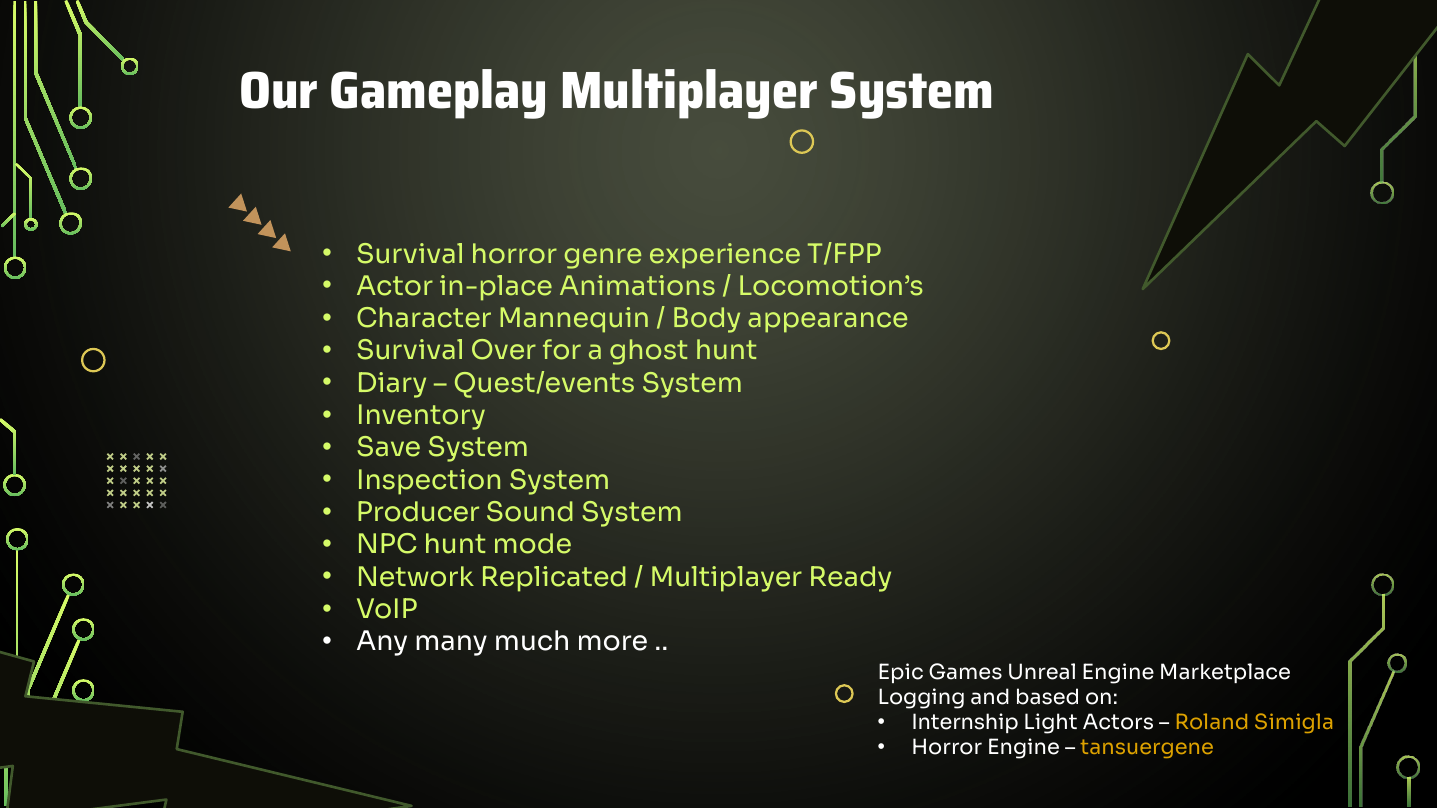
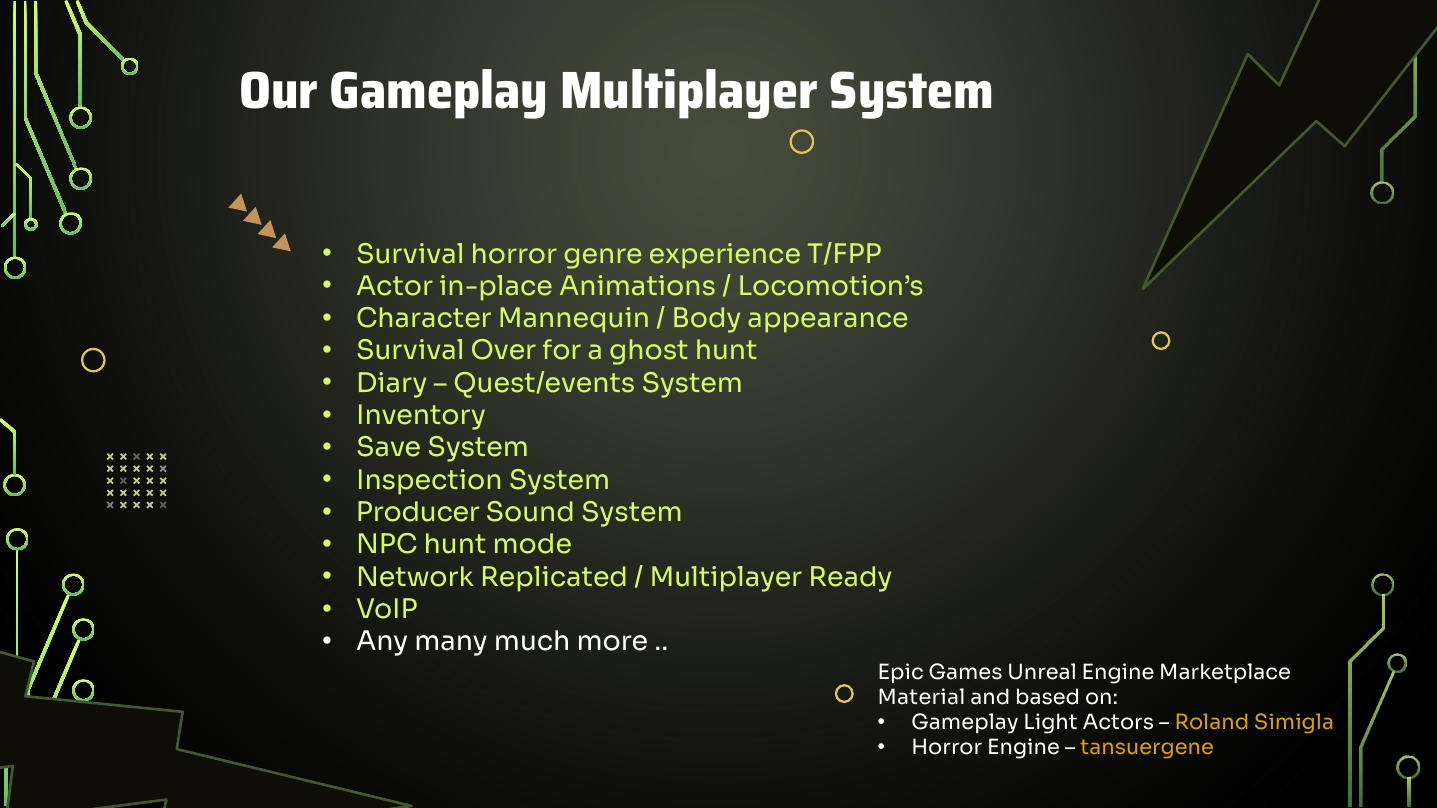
Logging: Logging -> Material (921, 698)
Internship: Internship -> Gameplay (965, 723)
